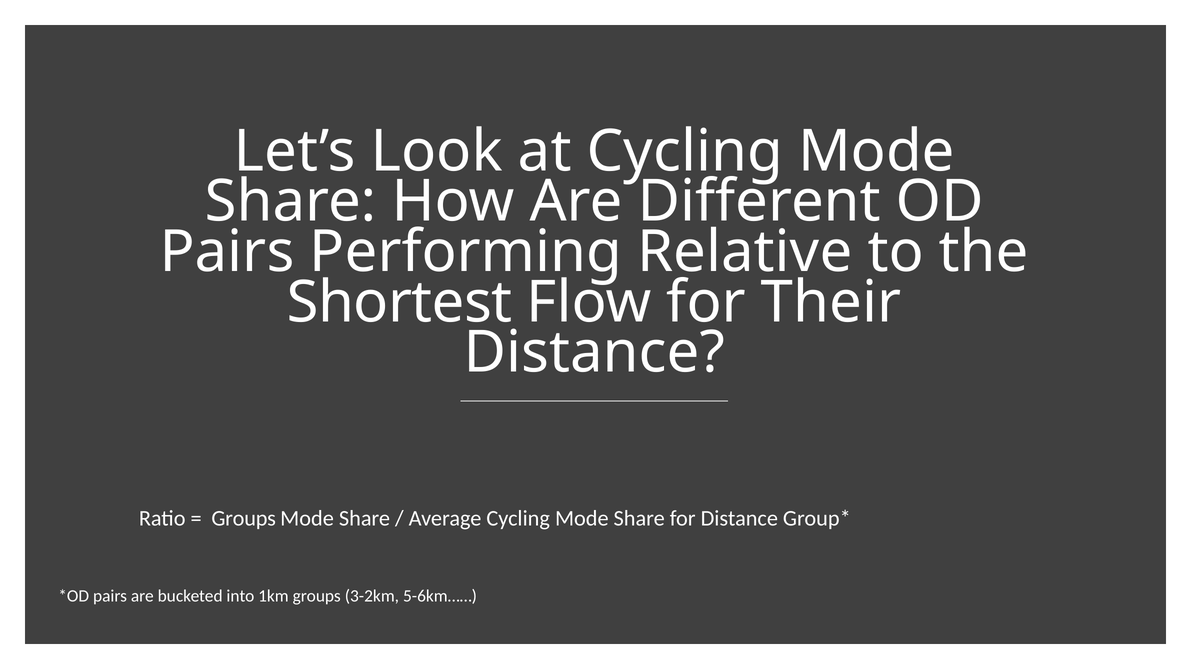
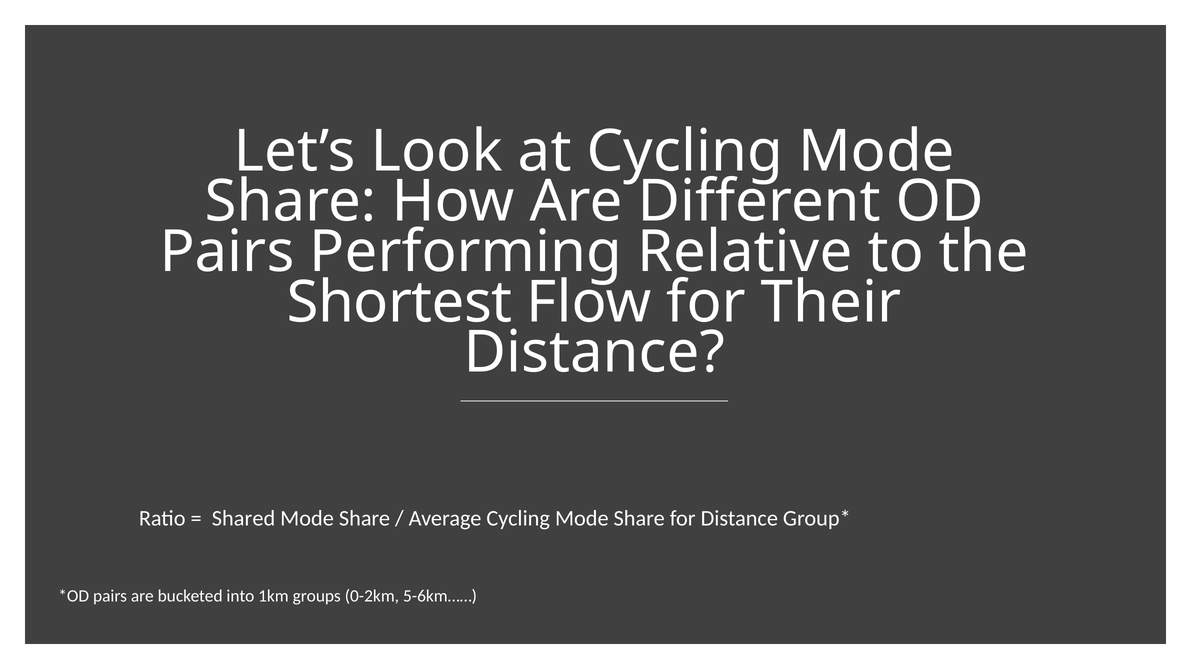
Groups: Groups -> Shared (244, 518)
3-2km: 3-2km -> 0-2km (372, 596)
